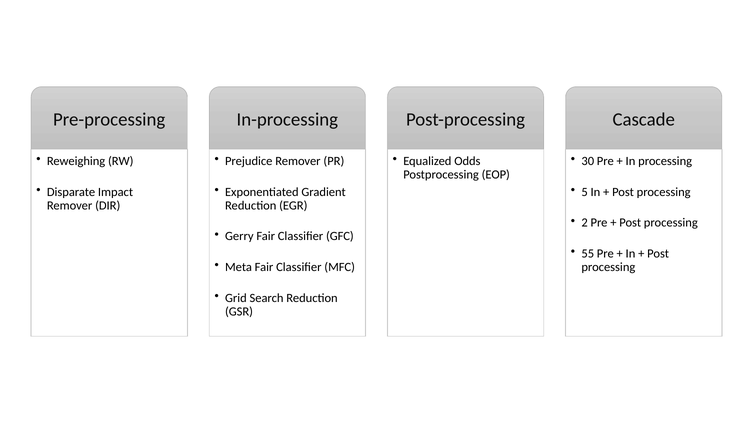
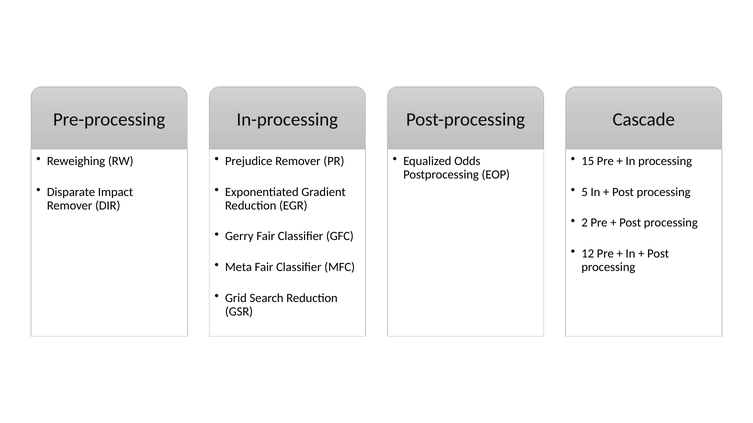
30: 30 -> 15 (588, 161)
55: 55 -> 12 (588, 254)
